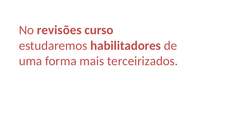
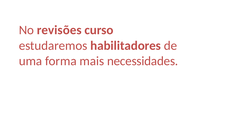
terceirizados: terceirizados -> necessidades (143, 61)
